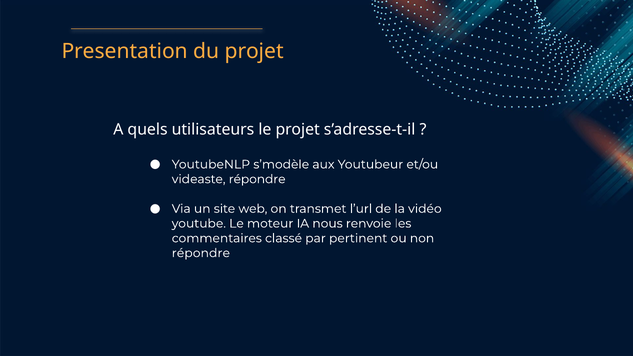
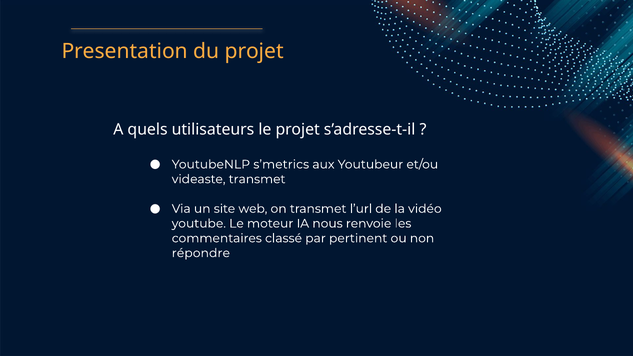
s’modèle: s’modèle -> s’metrics (281, 164)
videaste répondre: répondre -> transmet (257, 179)
